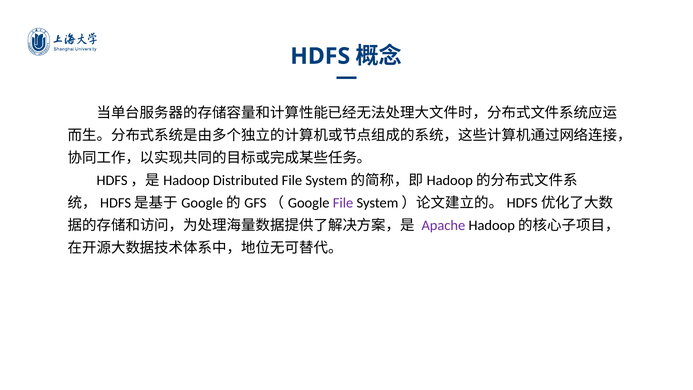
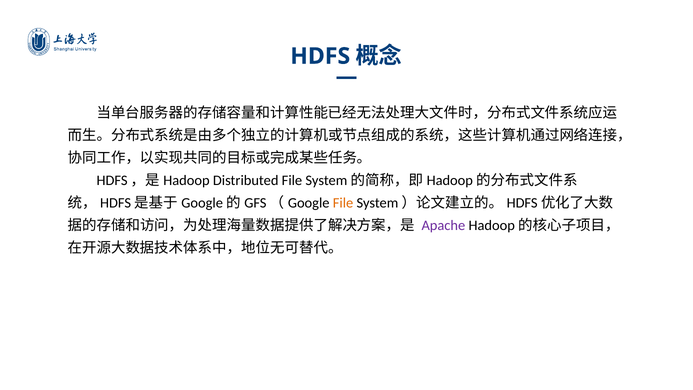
File colour: purple -> orange (343, 203)
